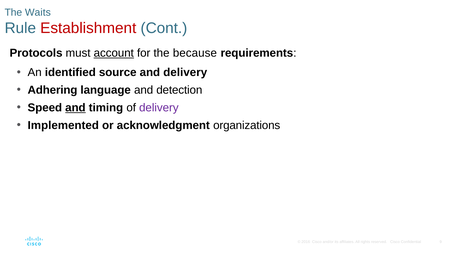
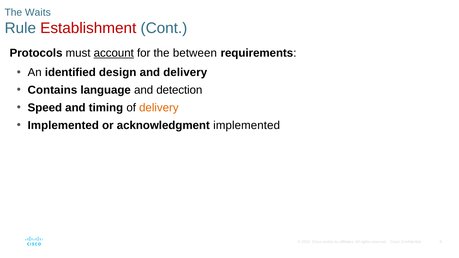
because: because -> between (195, 53)
source: source -> design (118, 73)
Adhering: Adhering -> Contains (52, 90)
and underline: present -> none (75, 108)
delivery colour: purple -> orange (159, 108)
acknowledgment organizations: organizations -> implemented (247, 125)
